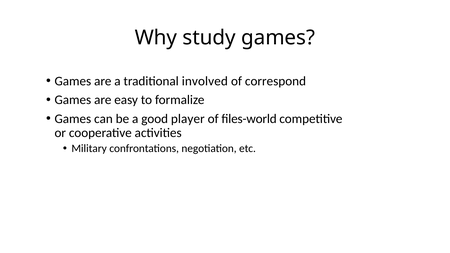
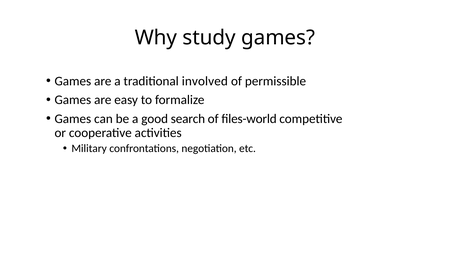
correspond: correspond -> permissible (275, 81)
player: player -> search (188, 119)
